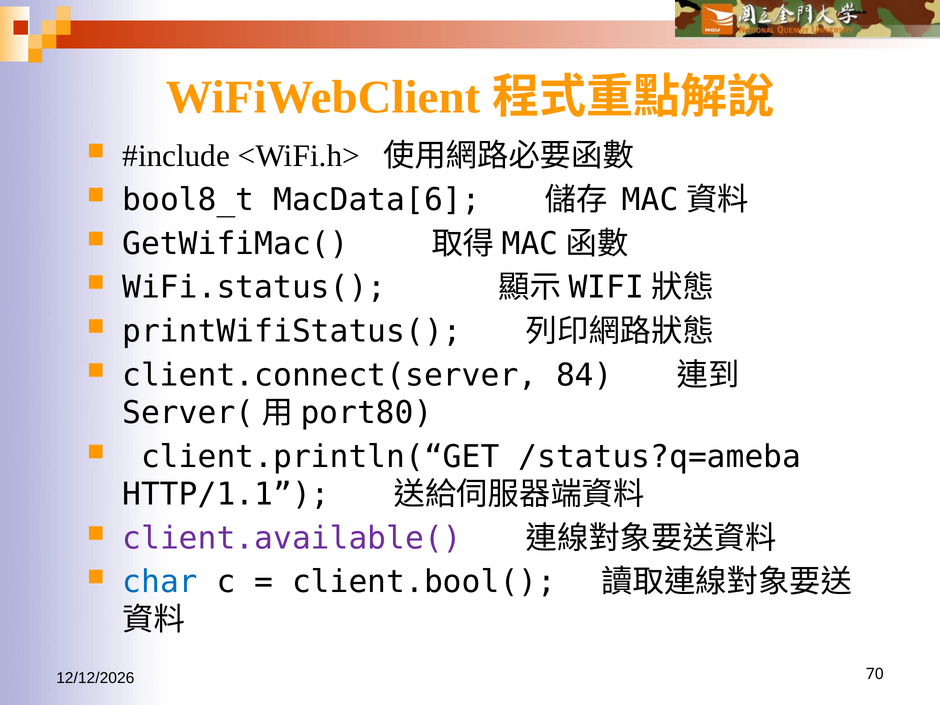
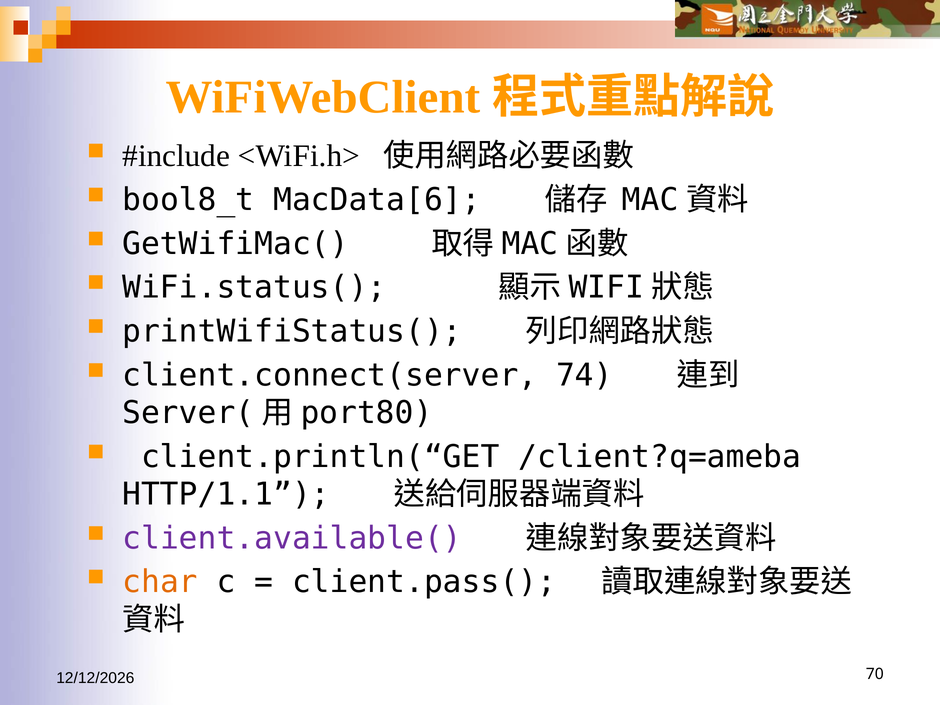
84: 84 -> 74 (584, 375)
/status?q=ameba: /status?q=ameba -> /client?q=ameba (660, 457)
char colour: blue -> orange (160, 582)
client.bool(: client.bool( -> client.pass( (424, 582)
